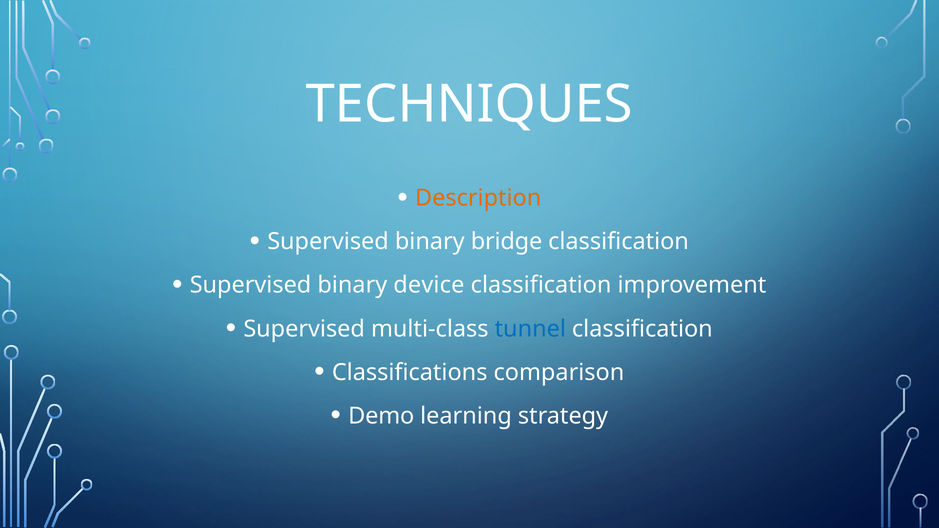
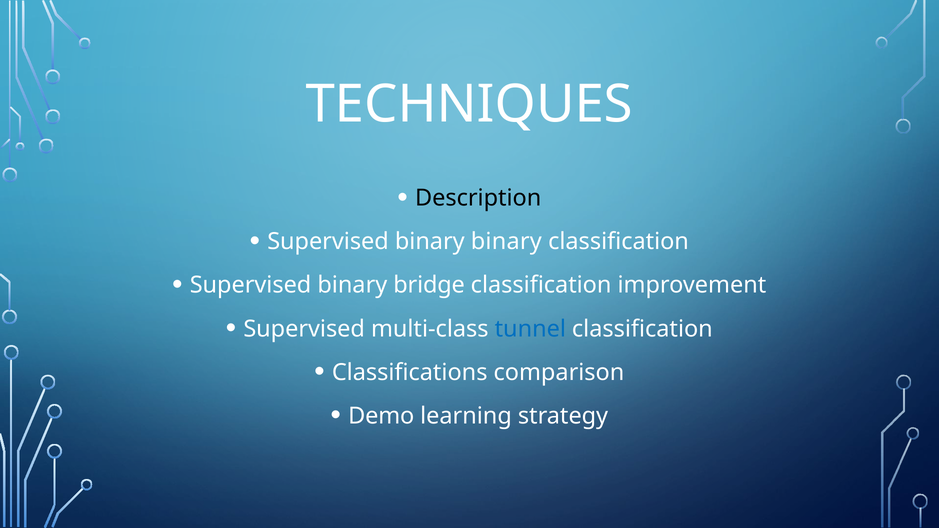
Description colour: orange -> black (478, 198)
binary bridge: bridge -> binary (506, 242)
device: device -> bridge (429, 285)
